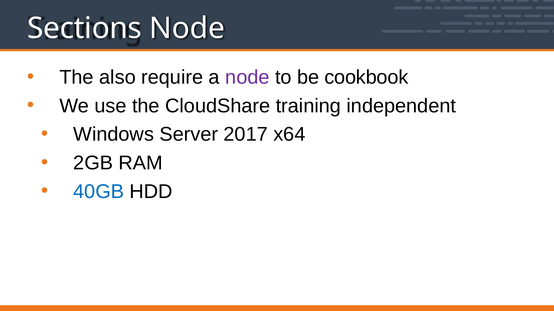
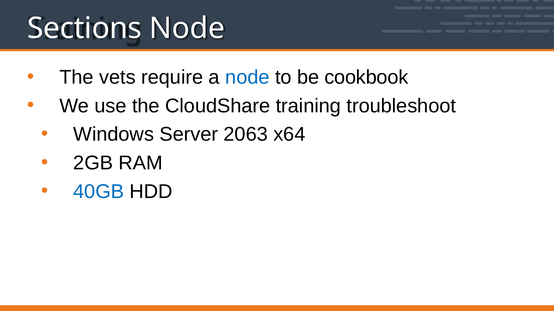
also: also -> vets (117, 77)
node colour: purple -> blue (247, 77)
independent: independent -> troubleshoot (401, 106)
2017: 2017 -> 2063 (246, 135)
